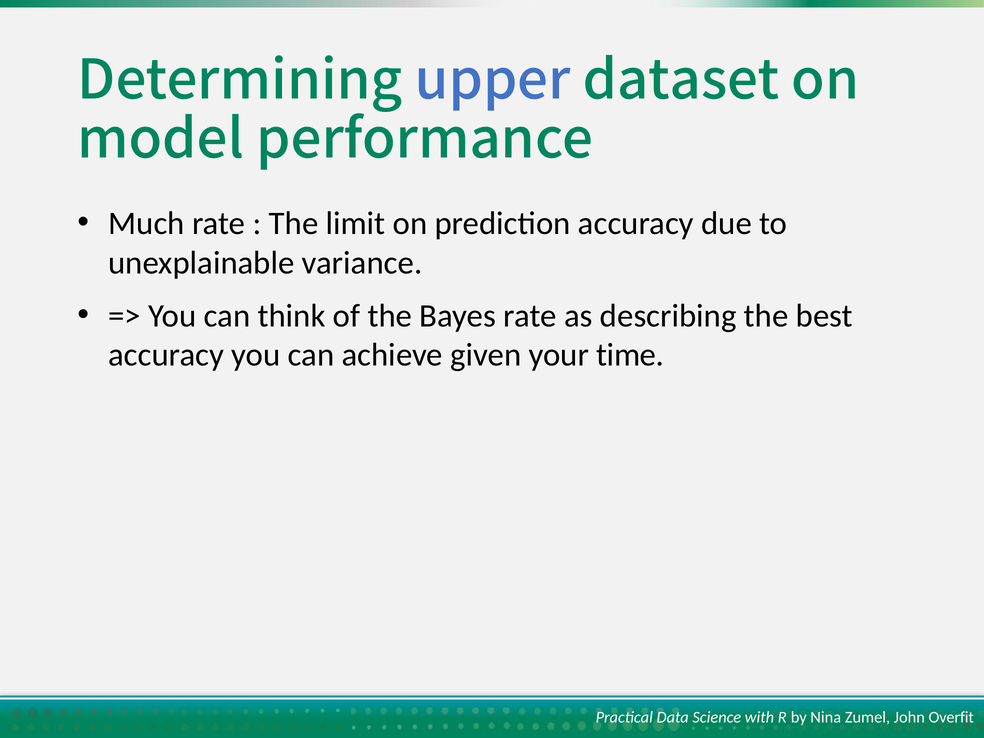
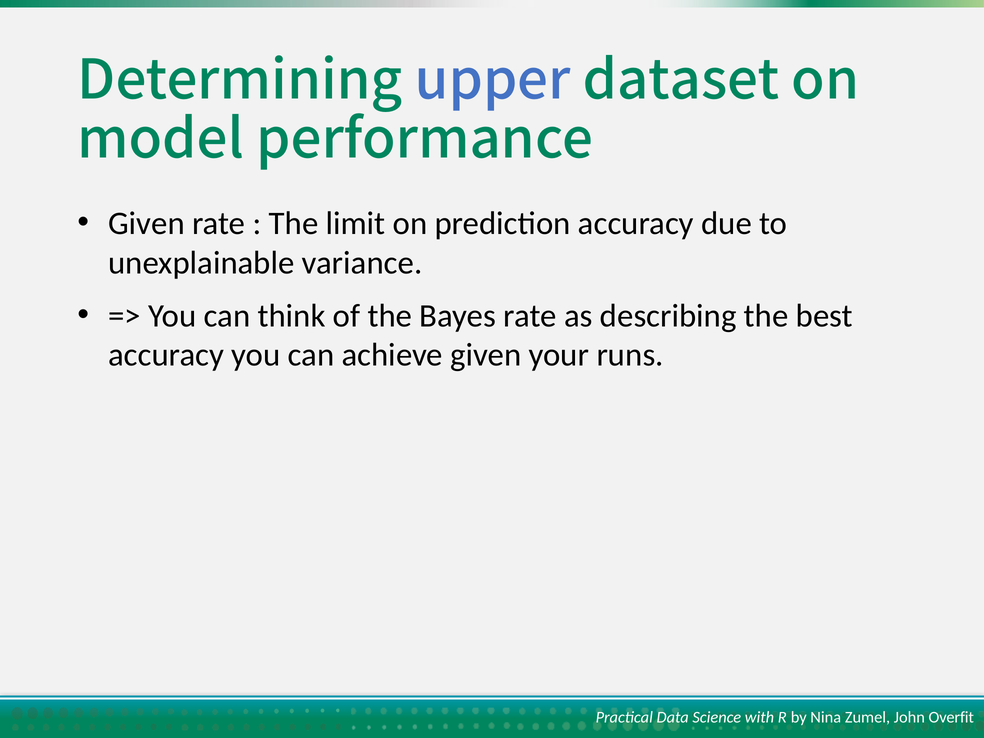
Much: Much -> Given (146, 223)
time: time -> runs (630, 355)
